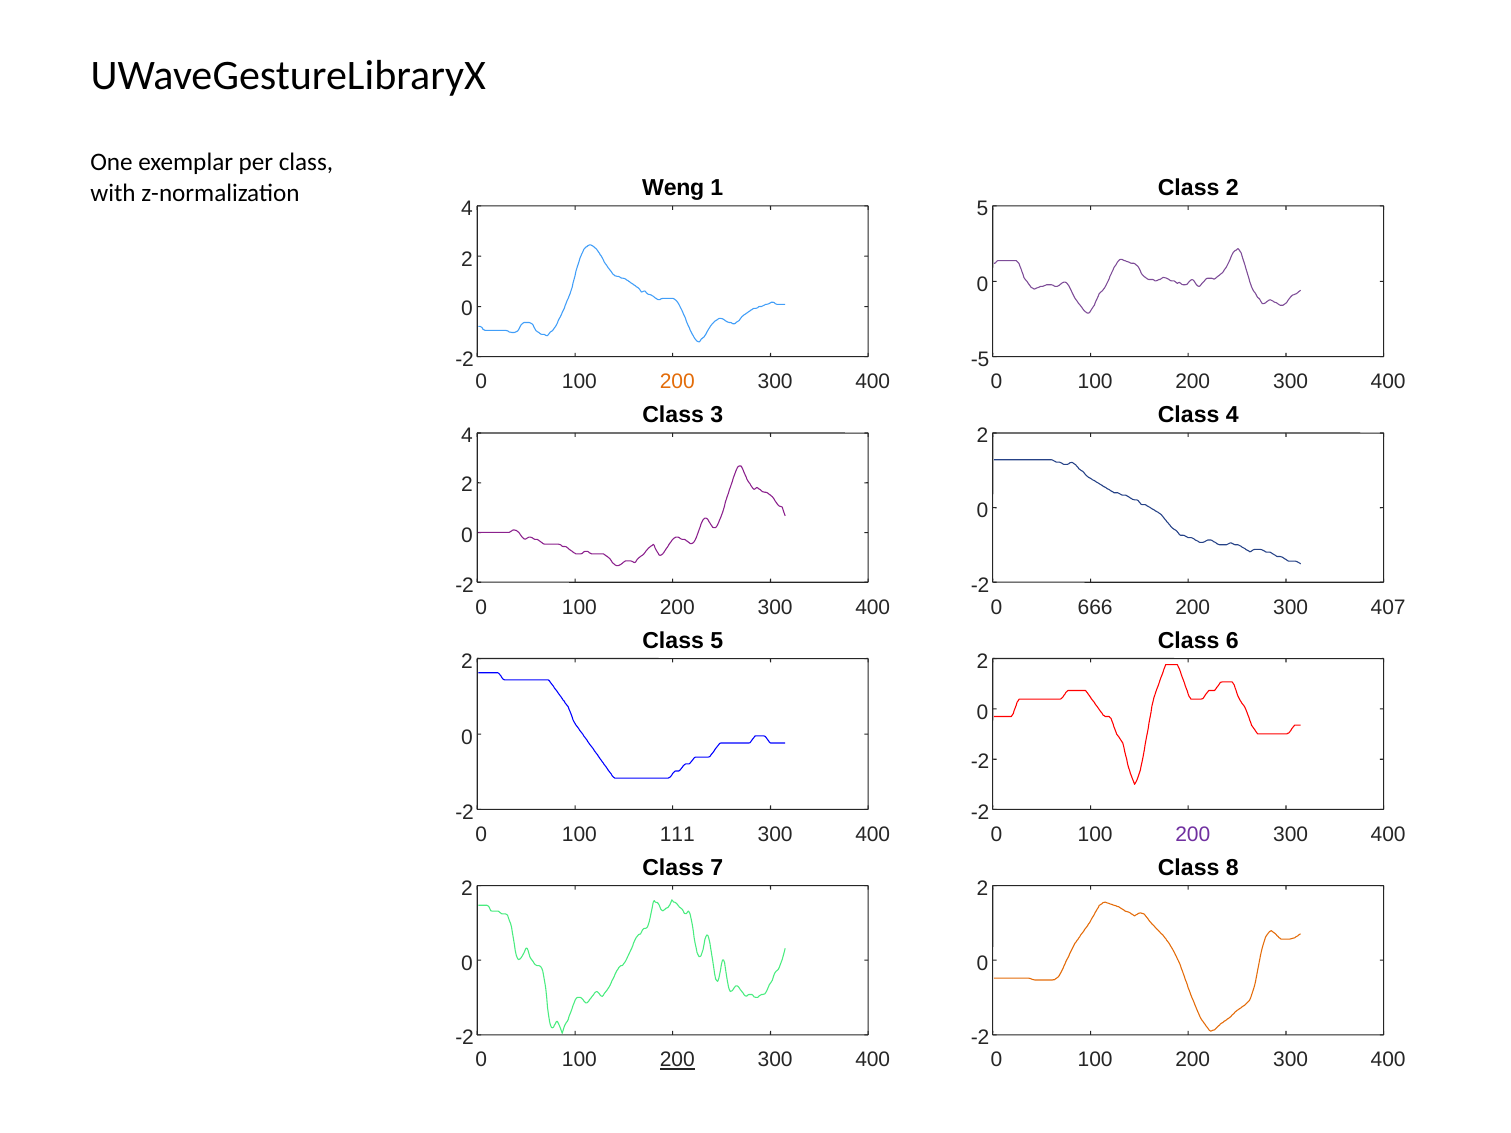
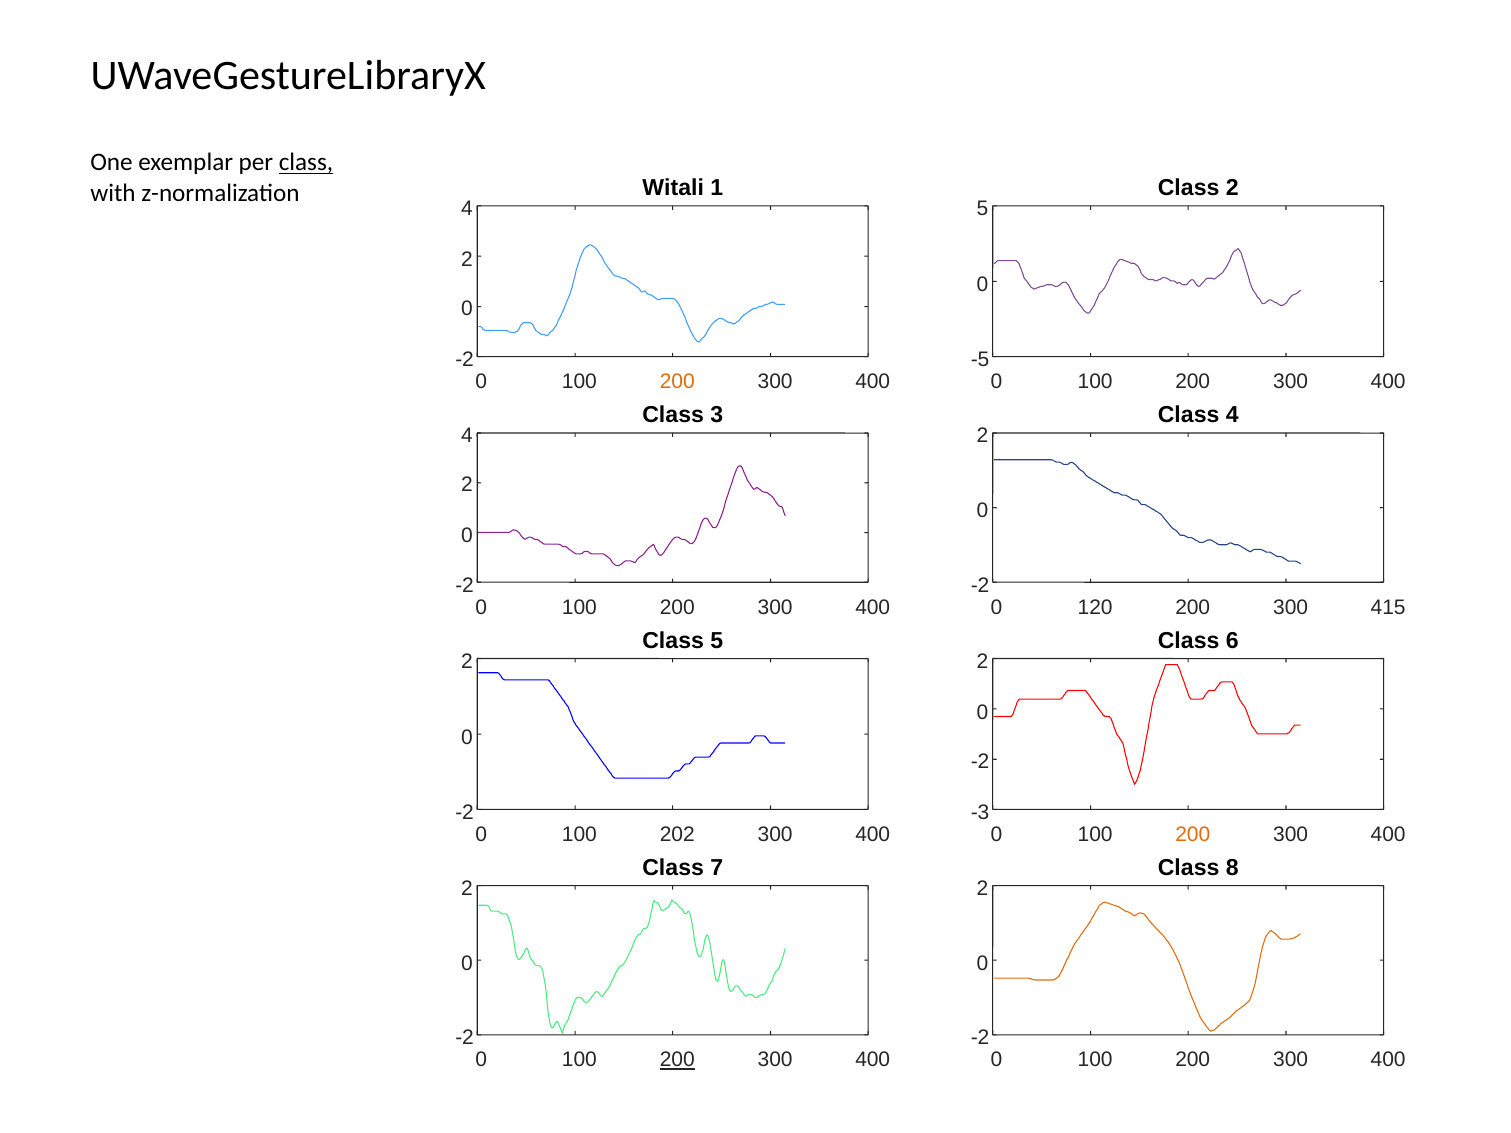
class underline: none -> present (306, 163)
Weng: Weng -> Witali (673, 188)
666: 666 -> 120 (1095, 607)
407: 407 -> 415 (1388, 607)
-2: -2 -> -3 (980, 813)
111: 111 -> 202 (677, 835)
200 colour: purple -> orange (1193, 835)
